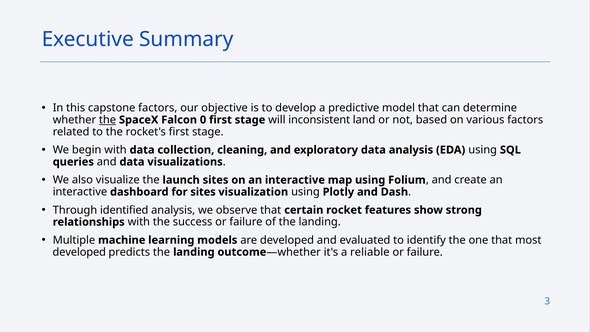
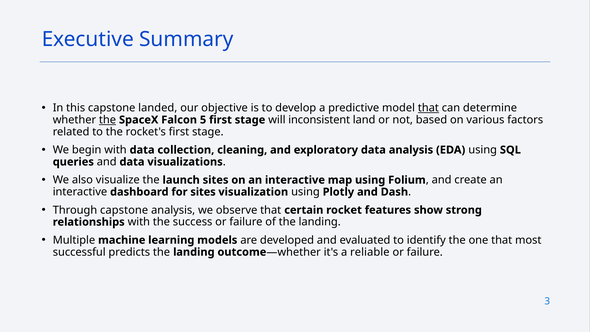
capstone factors: factors -> landed (158, 108)
that underline: none -> present (428, 108)
0: 0 -> 5 (203, 120)
Through identified: identified -> capstone (124, 210)
developed: developed -> successful (79, 252)
